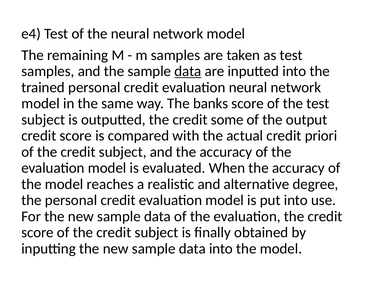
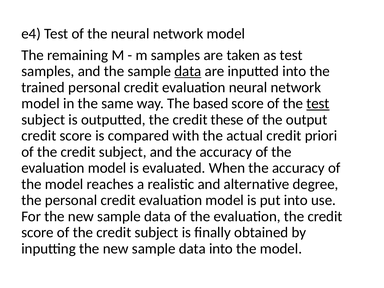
banks: banks -> based (211, 104)
test underline: none -> present (318, 104)
some: some -> these (227, 120)
